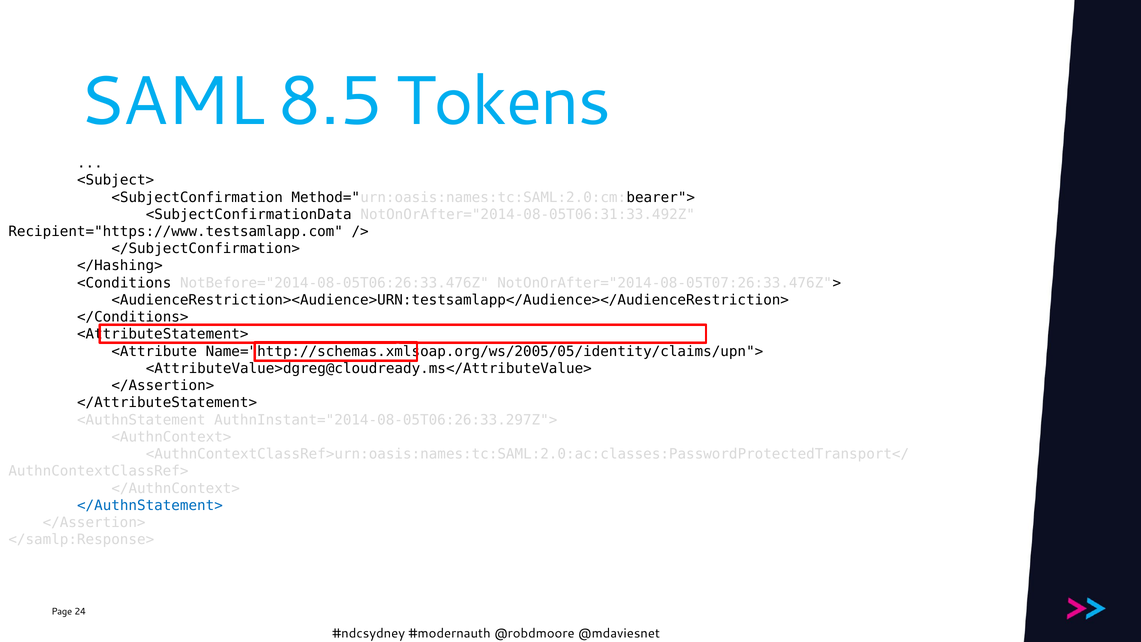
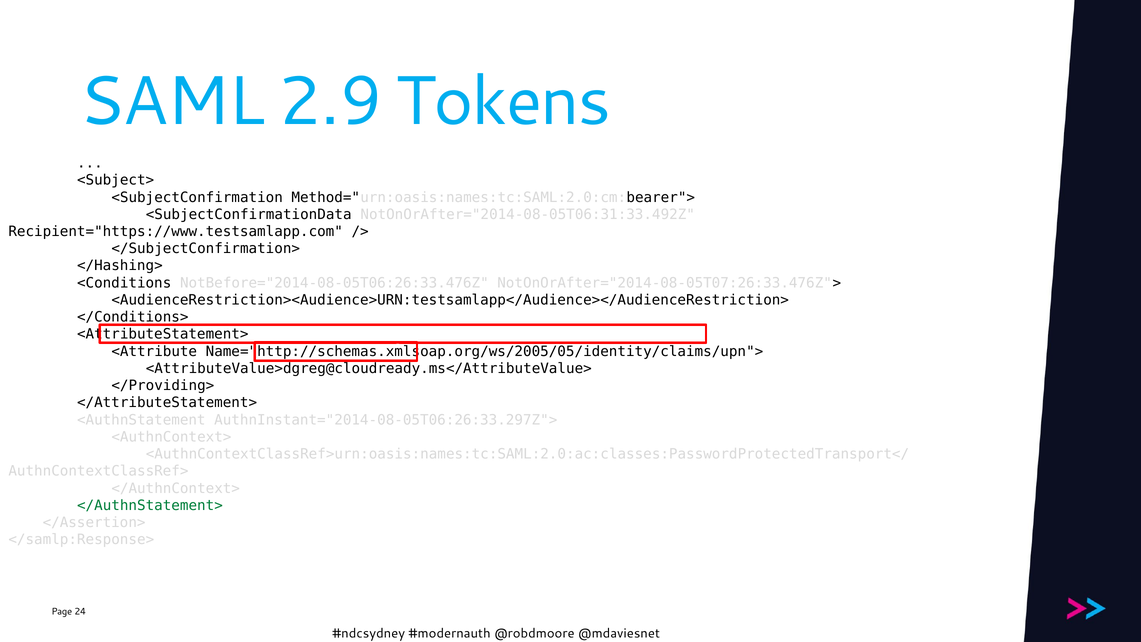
8.5: 8.5 -> 2.9 (330, 102)
</Assertion>: </Assertion> -> </Providing> (163, 386)
</AuthnStatement> colour: blue -> green (150, 505)
